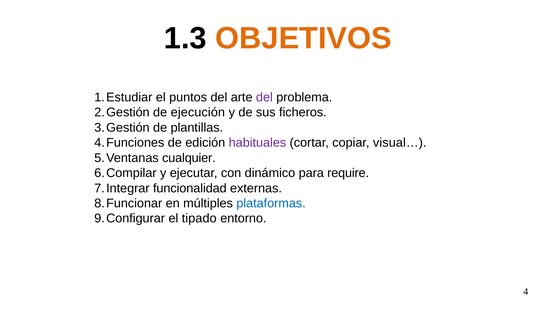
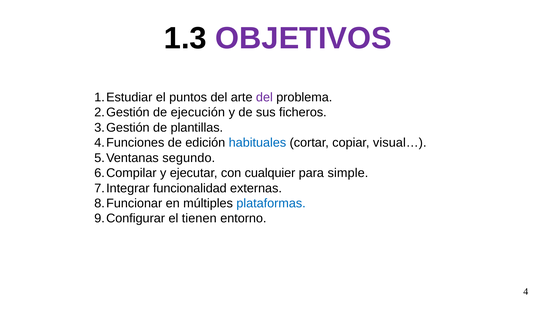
OBJETIVOS colour: orange -> purple (303, 38)
habituales colour: purple -> blue (257, 143)
cualquier: cualquier -> segundo (189, 158)
dinámico: dinámico -> cualquier (270, 173)
require: require -> simple (348, 173)
tipado: tipado -> tienen (199, 218)
